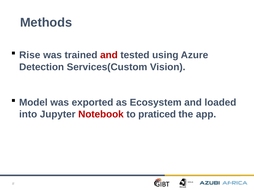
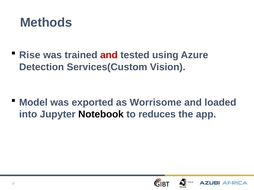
Ecosystem: Ecosystem -> Worrisome (156, 103)
Notebook colour: red -> black (101, 115)
praticed: praticed -> reduces (157, 115)
